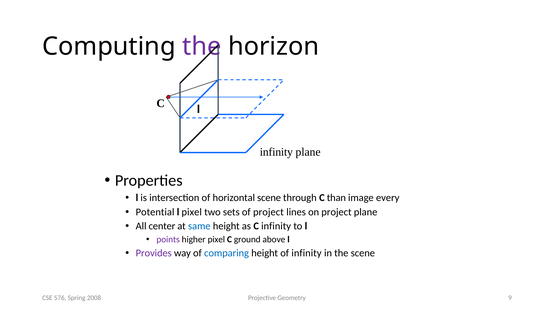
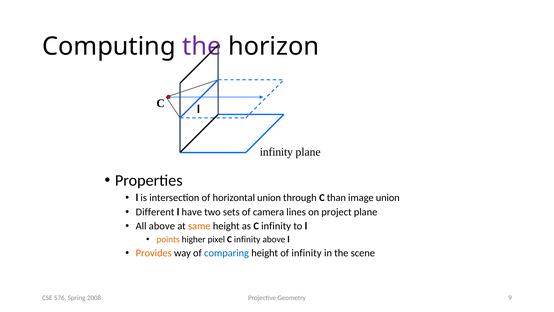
horizontal scene: scene -> union (269, 198)
image every: every -> union (388, 198)
Potential: Potential -> Different (155, 212)
l pixel: pixel -> have (192, 212)
of project: project -> camera (269, 212)
All center: center -> above (162, 226)
same colour: blue -> orange (199, 226)
points colour: purple -> orange (168, 239)
ground: ground -> infinity (247, 239)
Provides colour: purple -> orange (154, 253)
